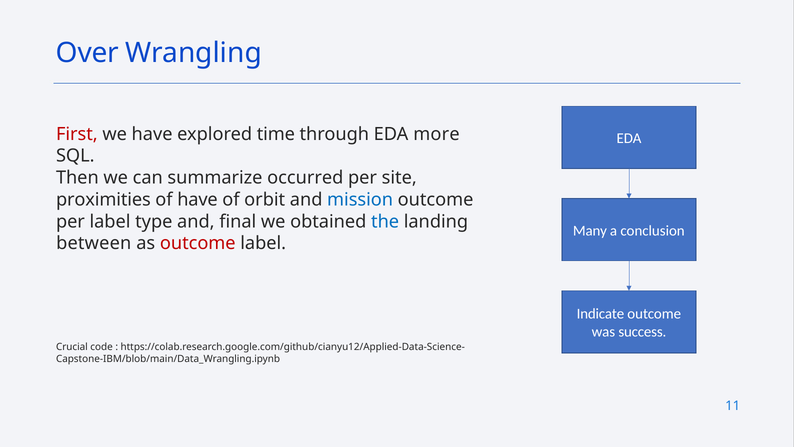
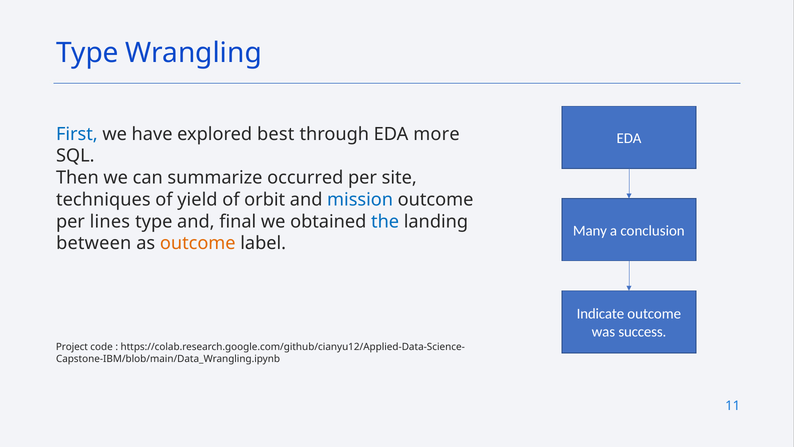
Over: Over -> Type (87, 53)
First colour: red -> blue (77, 134)
time: time -> best (276, 134)
proximities: proximities -> techniques (103, 199)
of have: have -> yield (197, 199)
per label: label -> lines (110, 221)
outcome colour: red -> orange (198, 243)
Crucial: Crucial -> Project (72, 347)
